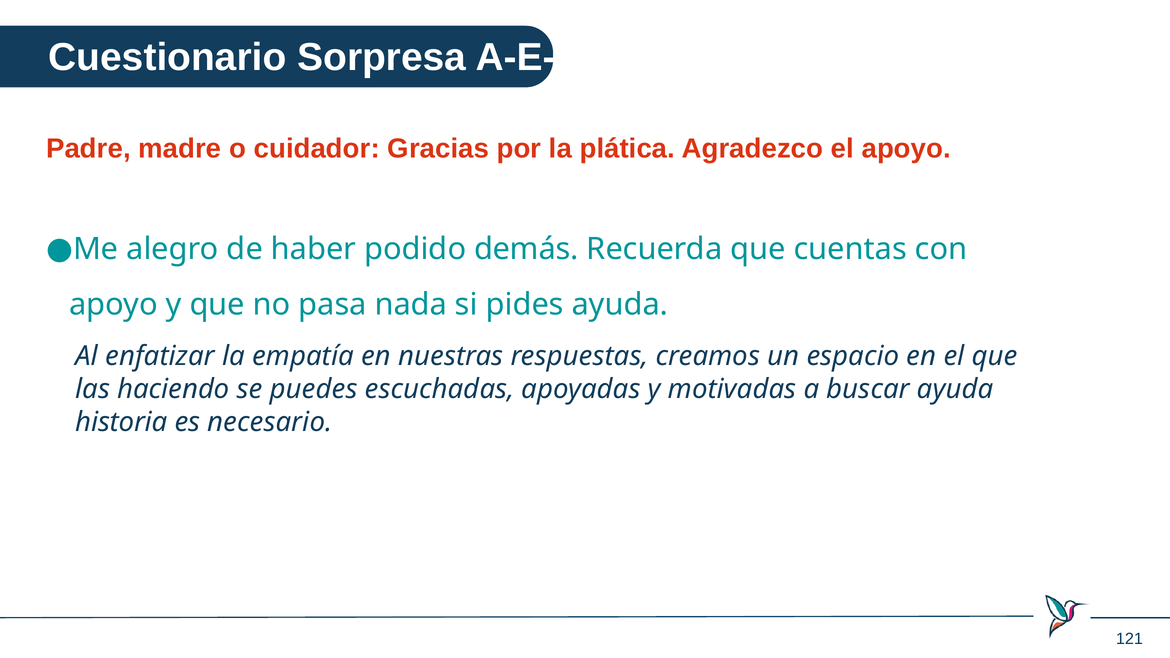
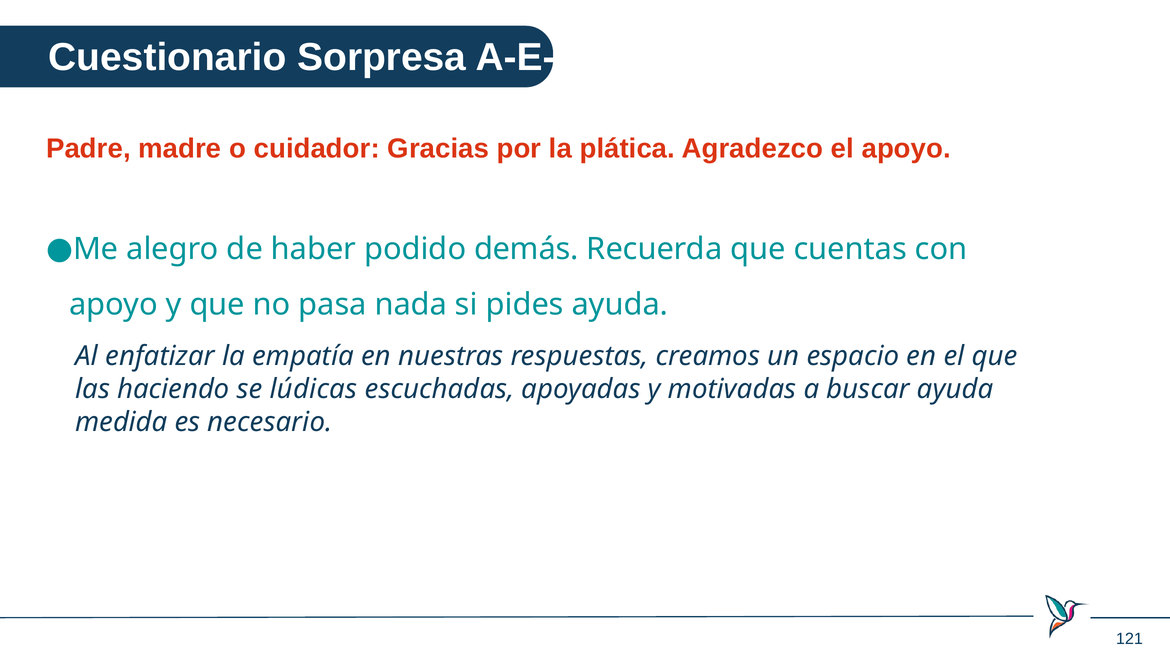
puedes: puedes -> lúdicas (313, 389)
historia: historia -> medida (121, 422)
